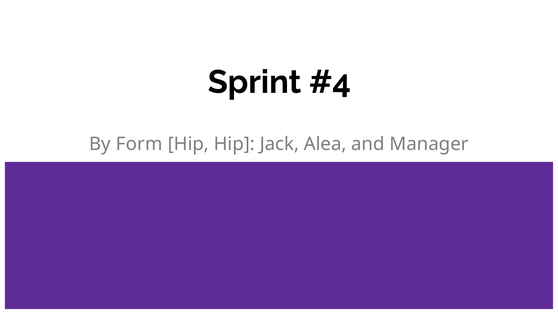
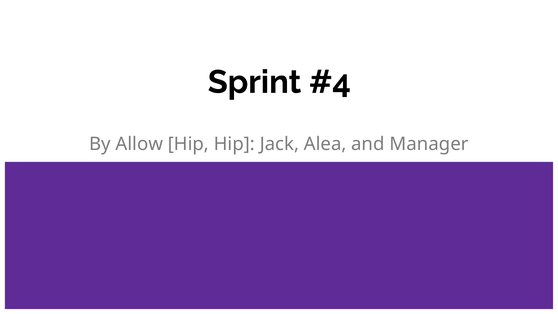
Form: Form -> Allow (139, 144)
